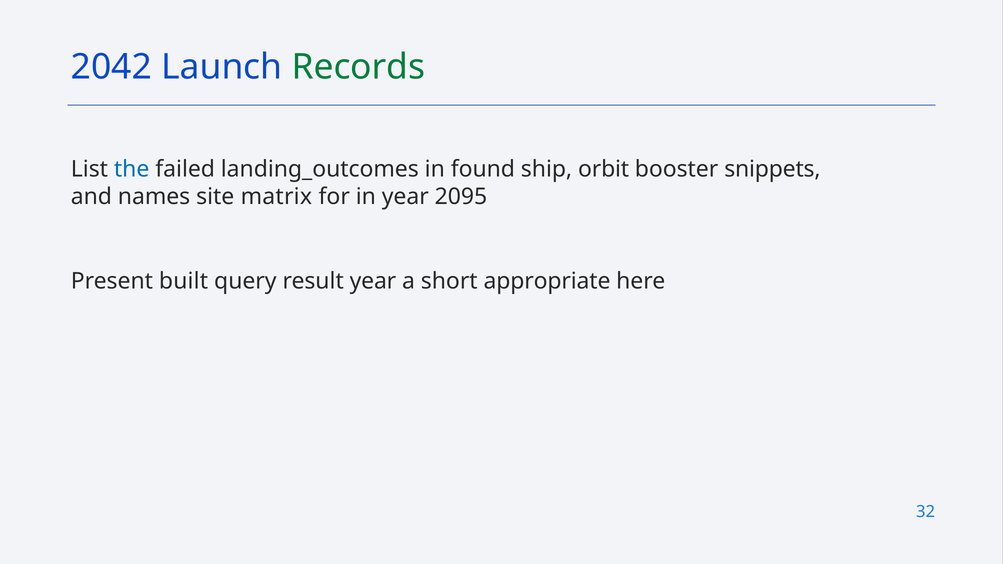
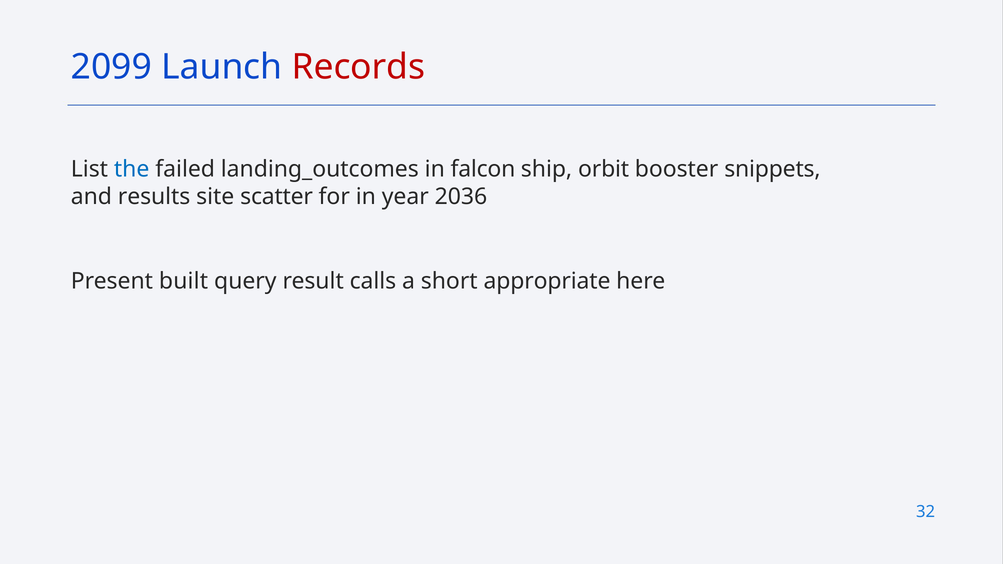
2042: 2042 -> 2099 (111, 67)
Records colour: green -> red (358, 67)
found: found -> falcon (483, 169)
names: names -> results (154, 197)
matrix: matrix -> scatter (277, 197)
2095: 2095 -> 2036 (461, 197)
result year: year -> calls (373, 281)
